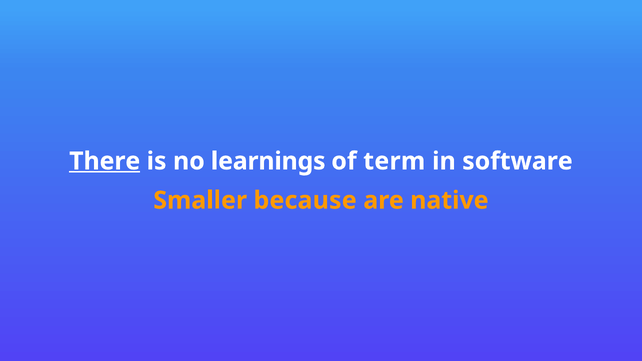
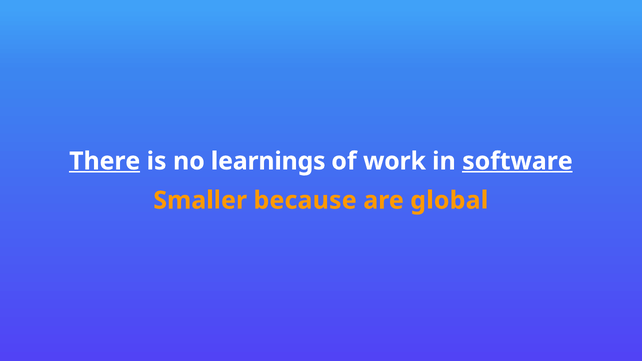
term: term -> work (394, 161)
software underline: none -> present (517, 161)
native: native -> global (449, 200)
